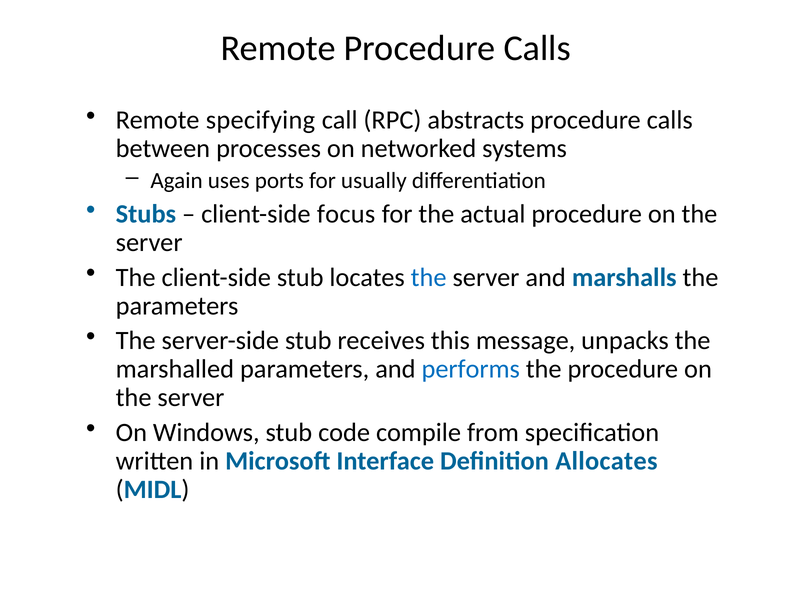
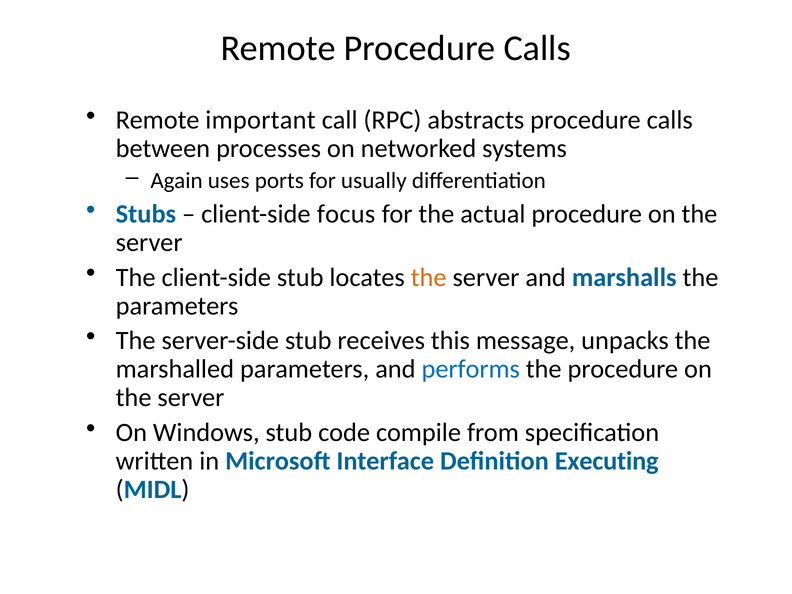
specifying: specifying -> important (260, 120)
the colour: blue -> orange (429, 277)
Allocates: Allocates -> Executing (607, 461)
